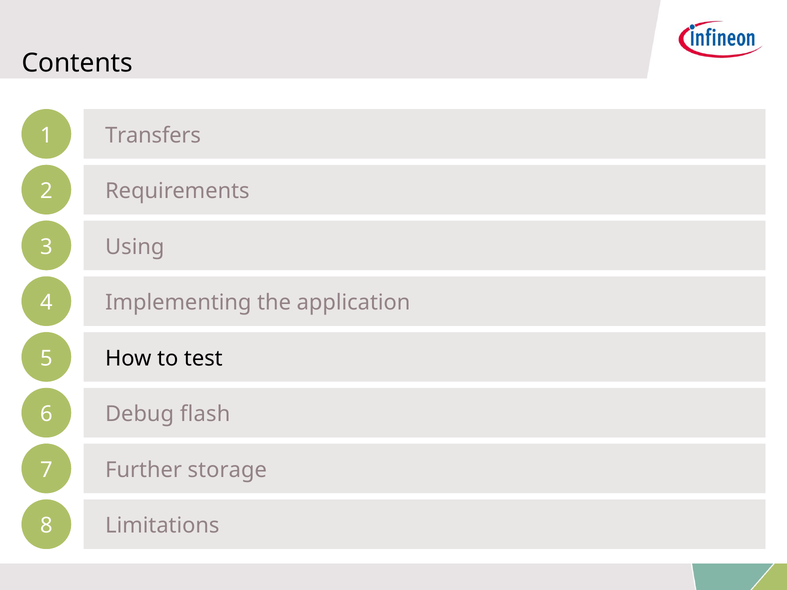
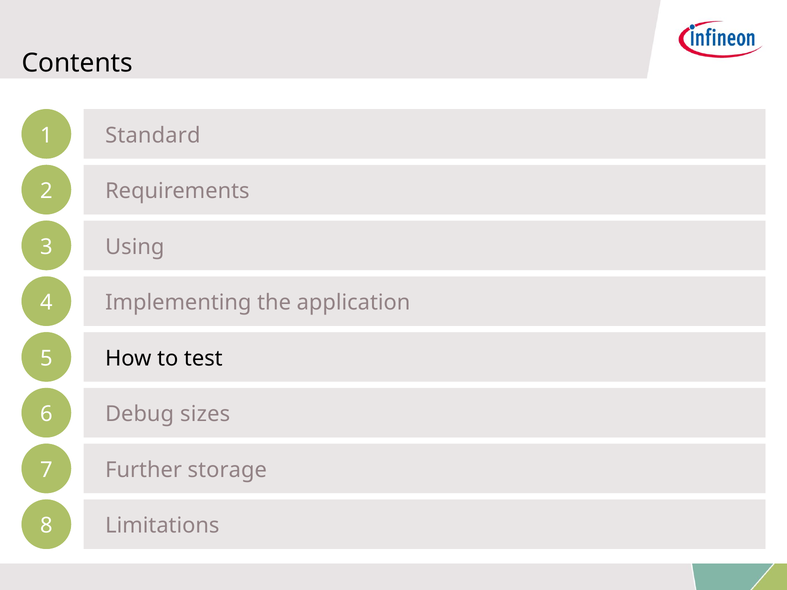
Transfers: Transfers -> Standard (153, 135)
flash: flash -> sizes (205, 414)
